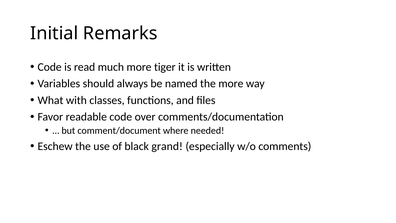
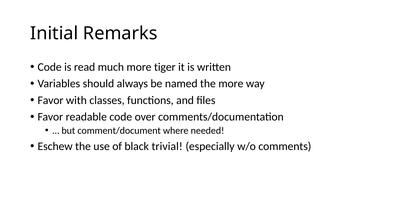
What: What -> Favor (51, 100)
grand: grand -> trivial (167, 146)
